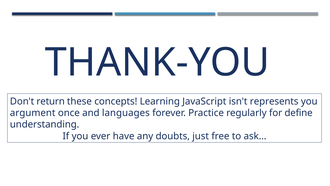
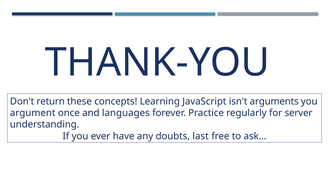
represents: represents -> arguments (274, 101)
define: define -> server (299, 113)
just: just -> last (201, 136)
